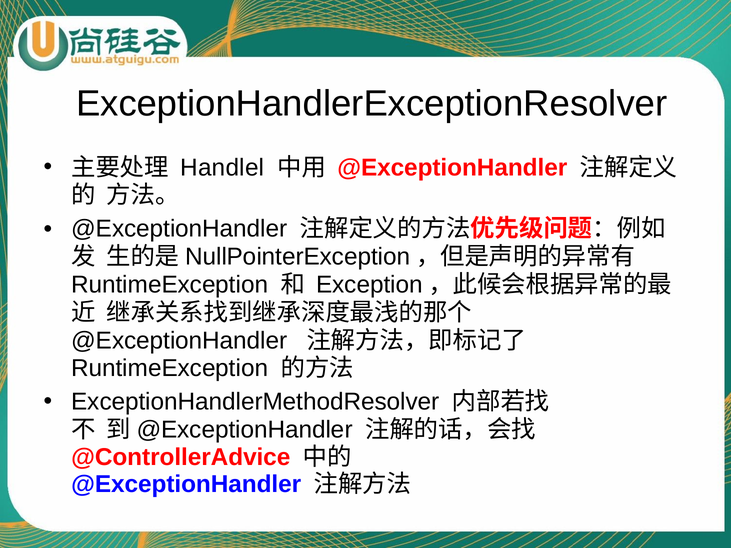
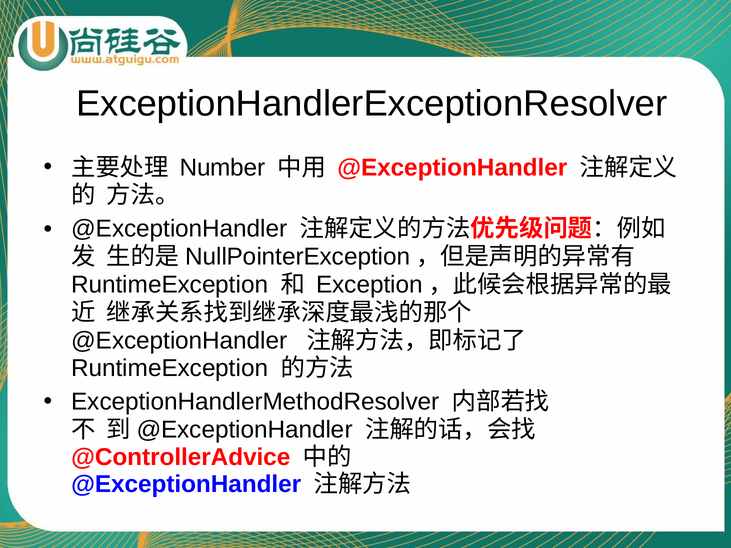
Handlel: Handlel -> Number (222, 168)
